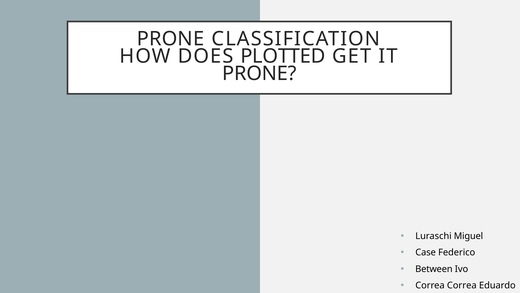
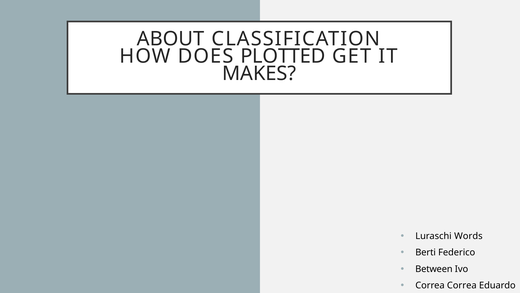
PRONE: PRONE -> ABOUT (171, 39)
PRONE: PRONE -> MAKES (259, 73)
Miguel: Miguel -> Words (468, 236)
Case: Case -> Berti (426, 252)
